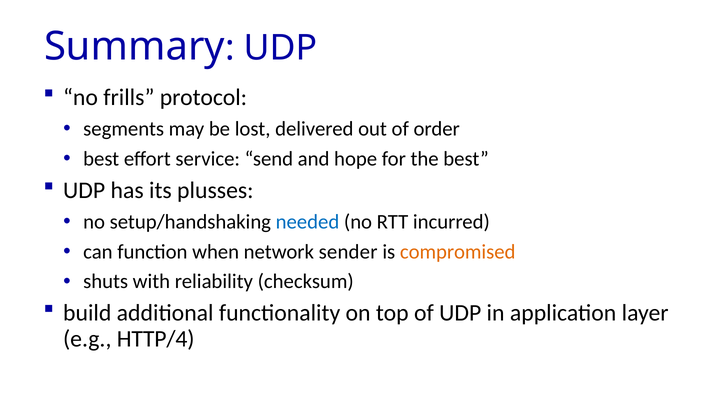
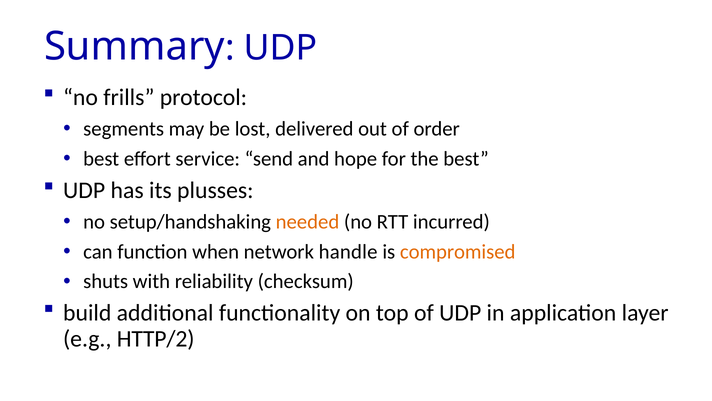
needed colour: blue -> orange (307, 222)
sender: sender -> handle (348, 251)
HTTP/4: HTTP/4 -> HTTP/2 (156, 338)
